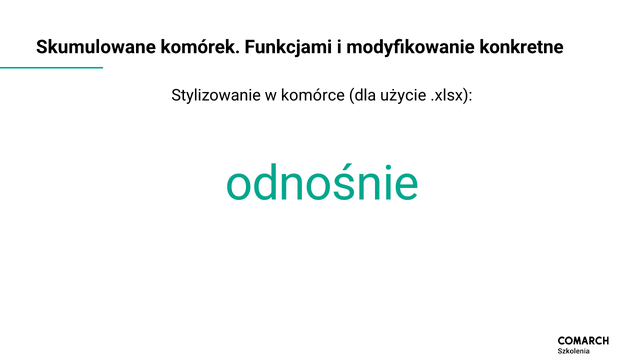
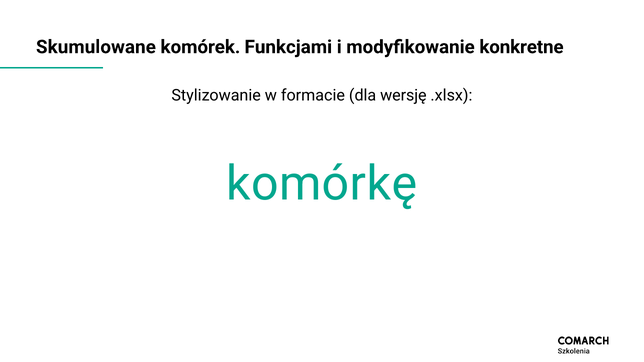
komórce: komórce -> formacie (313, 95)
użycie: użycie -> wersję (403, 95)
odnośnie: odnośnie -> komórkę (322, 184)
